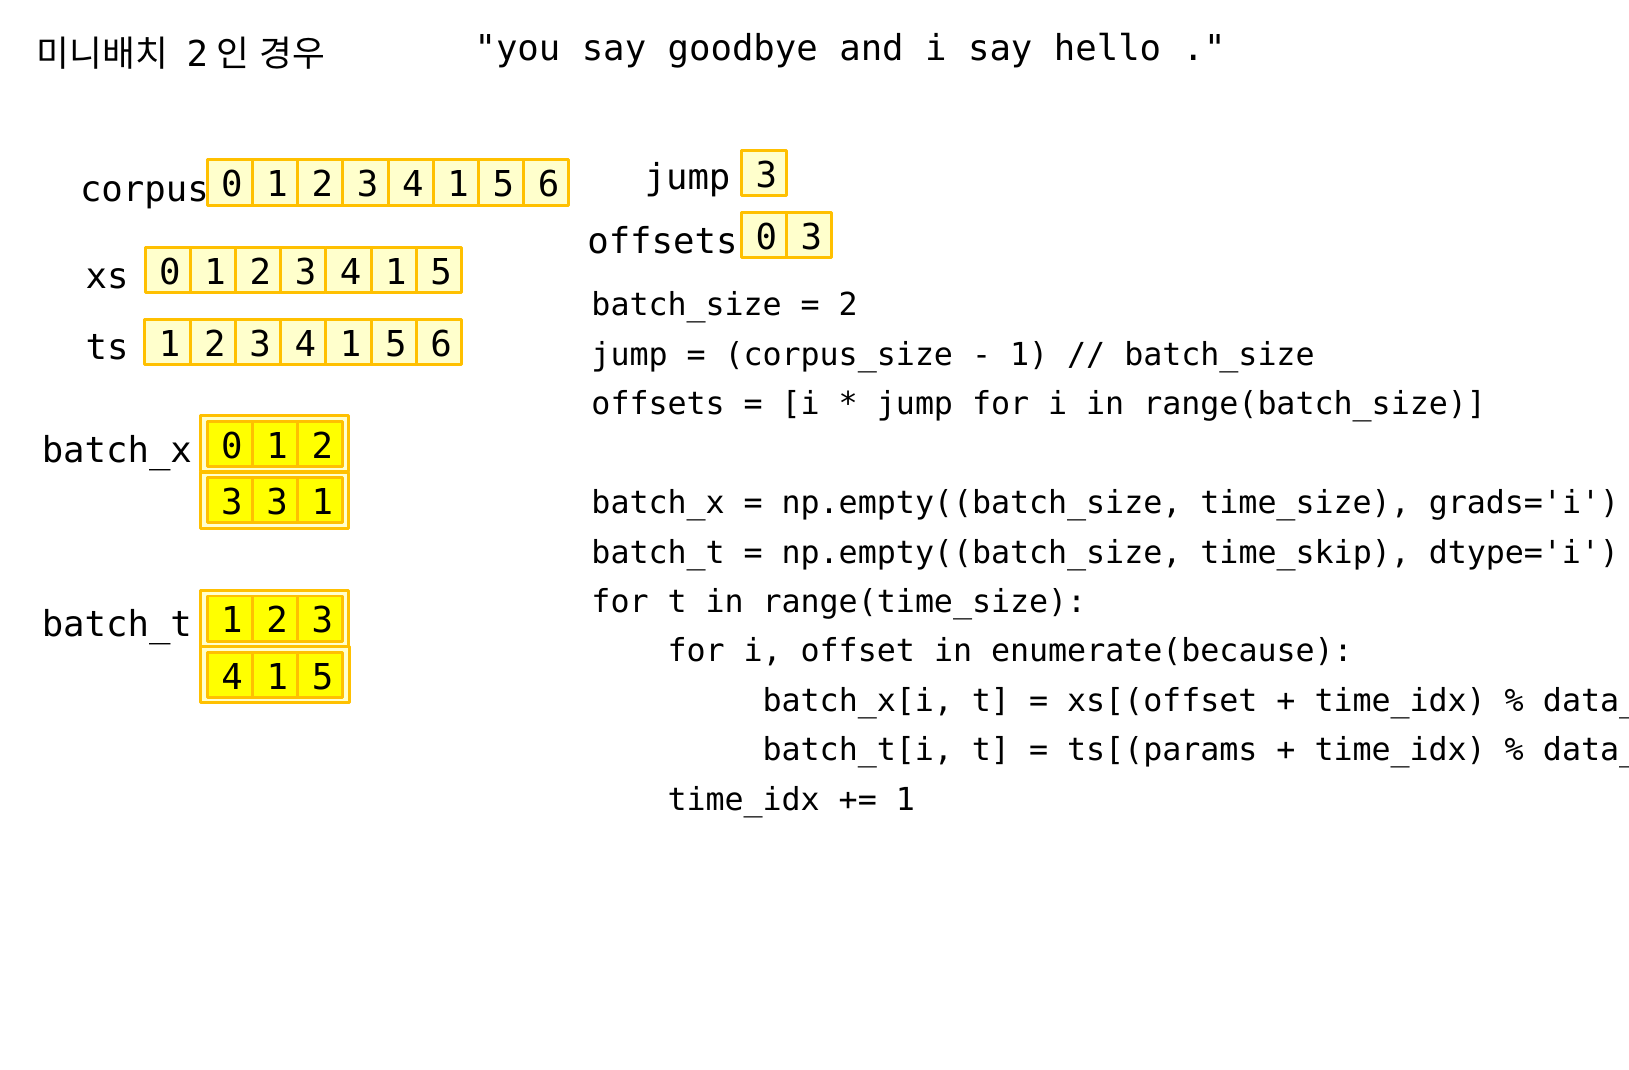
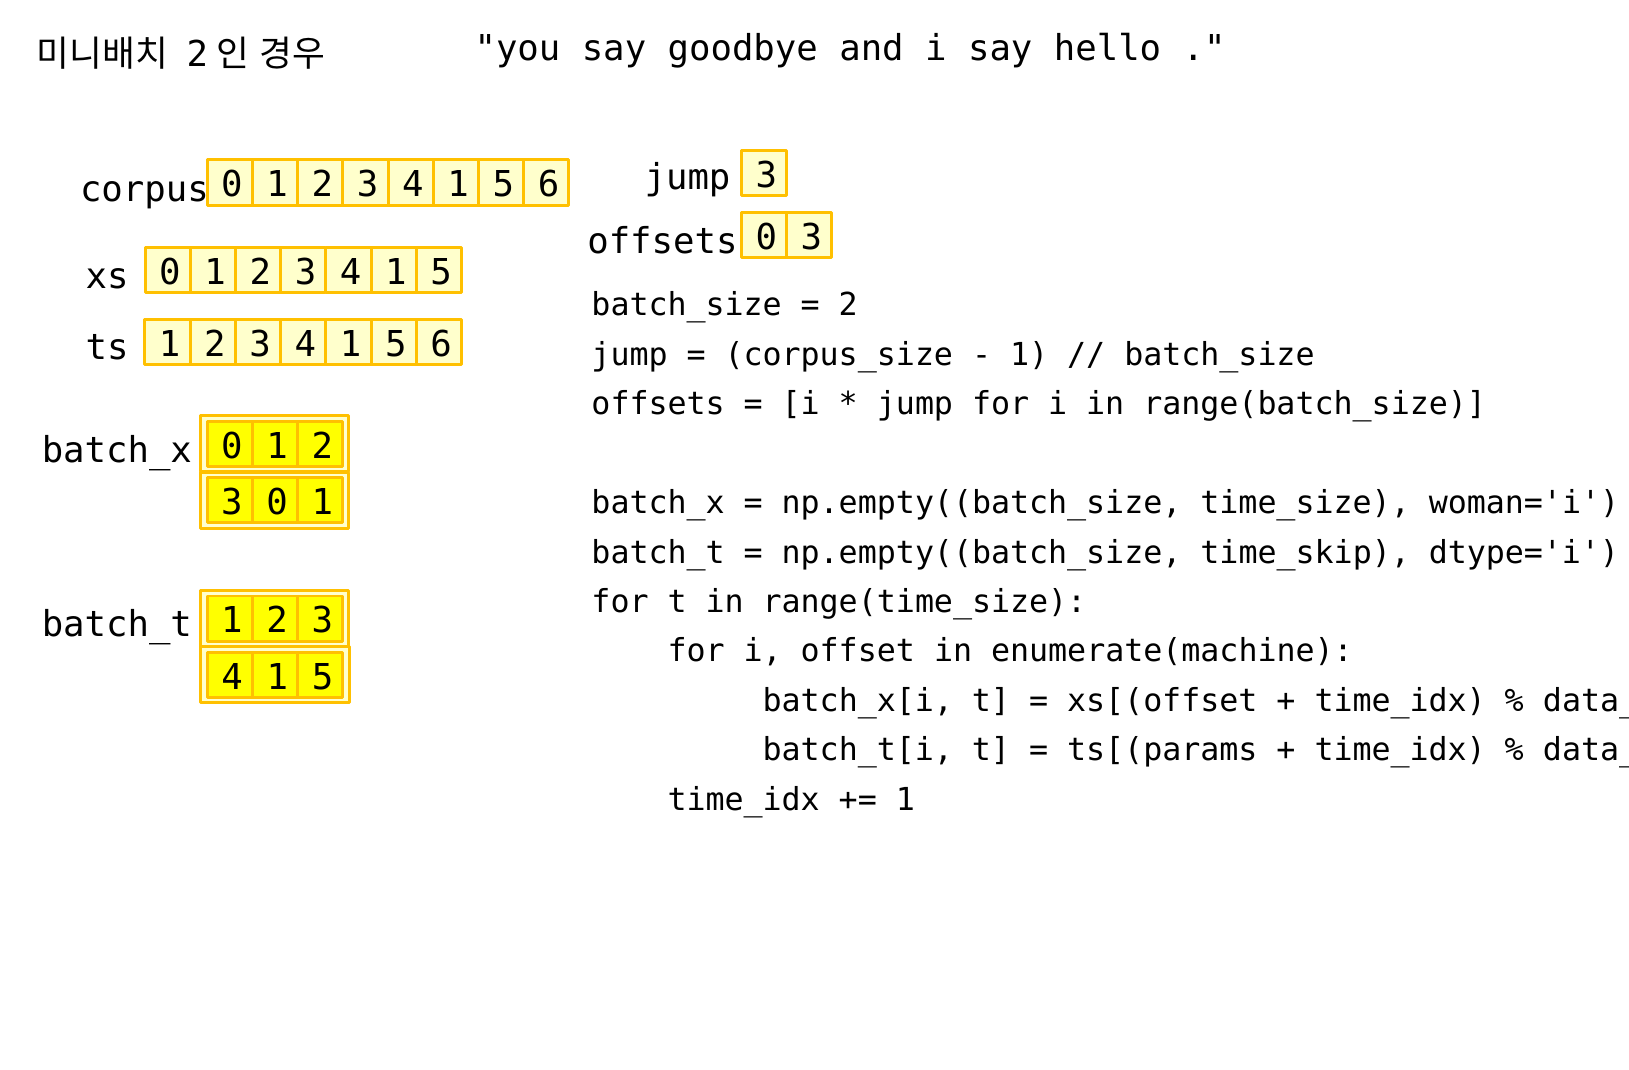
3: 3 -> 0 (277, 503)
grads='i: grads='i -> woman='i (1524, 503)
enumerate(because: enumerate(because -> enumerate(machine (1172, 651)
